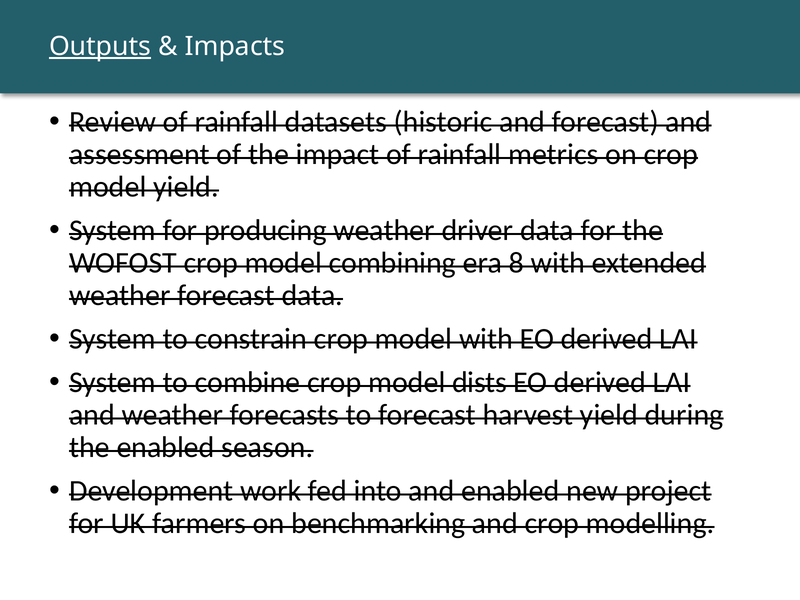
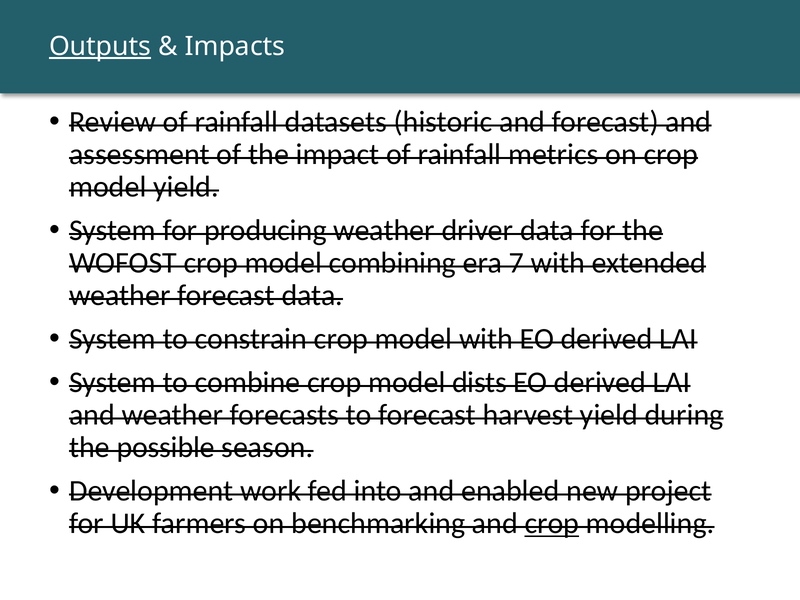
8: 8 -> 7 (516, 263)
the enabled: enabled -> possible (166, 447)
crop underline: none -> present (552, 523)
